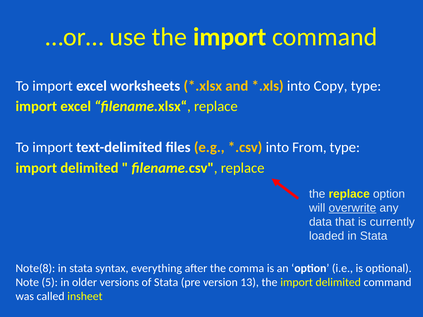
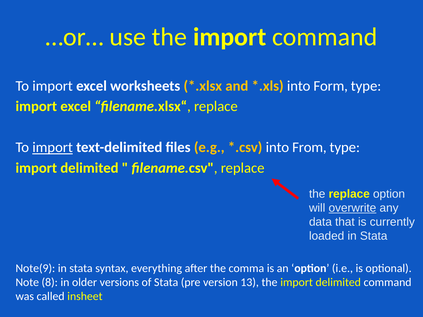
Copy: Copy -> Form (331, 86)
import underline: none -> present (53, 148)
Note(8: Note(8 -> Note(9 (35, 268)
5: 5 -> 8 (50, 282)
